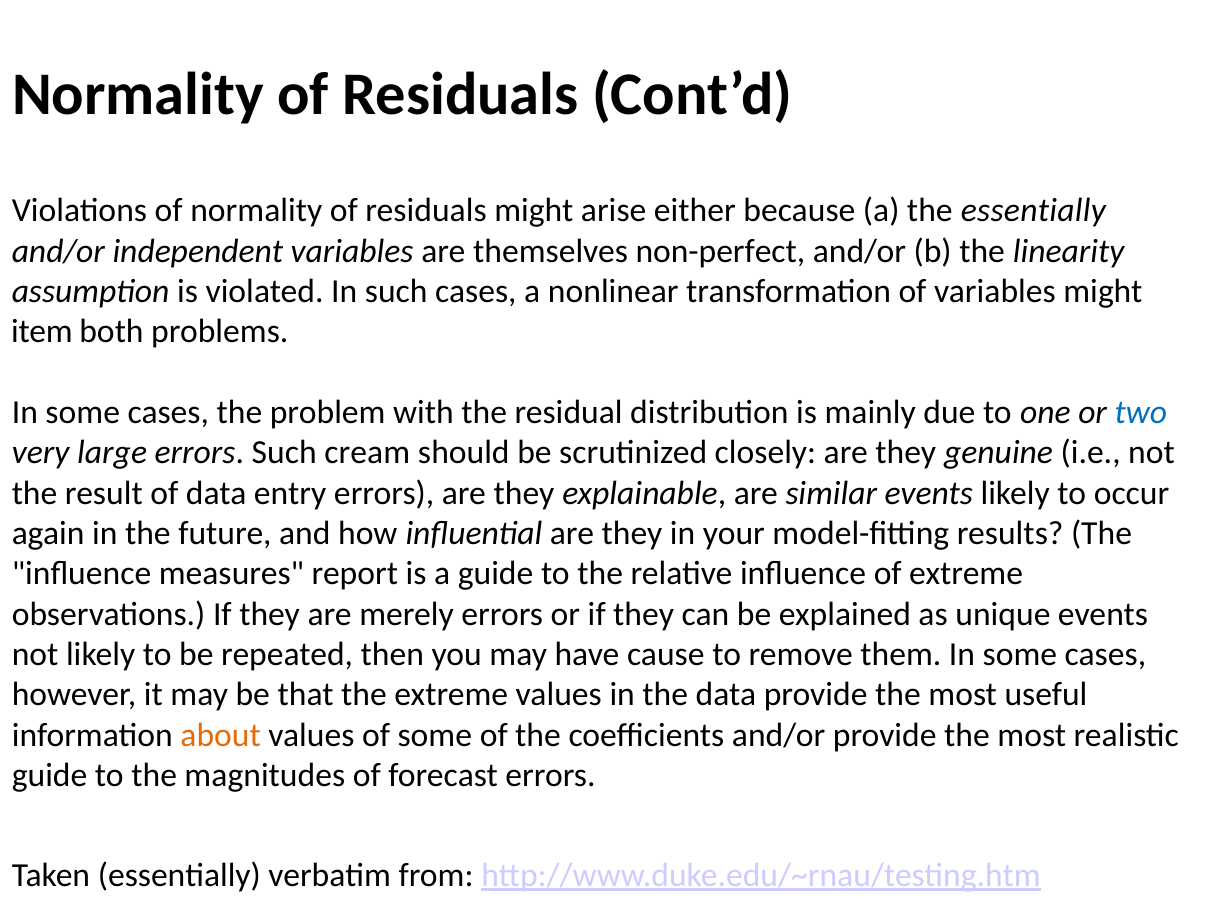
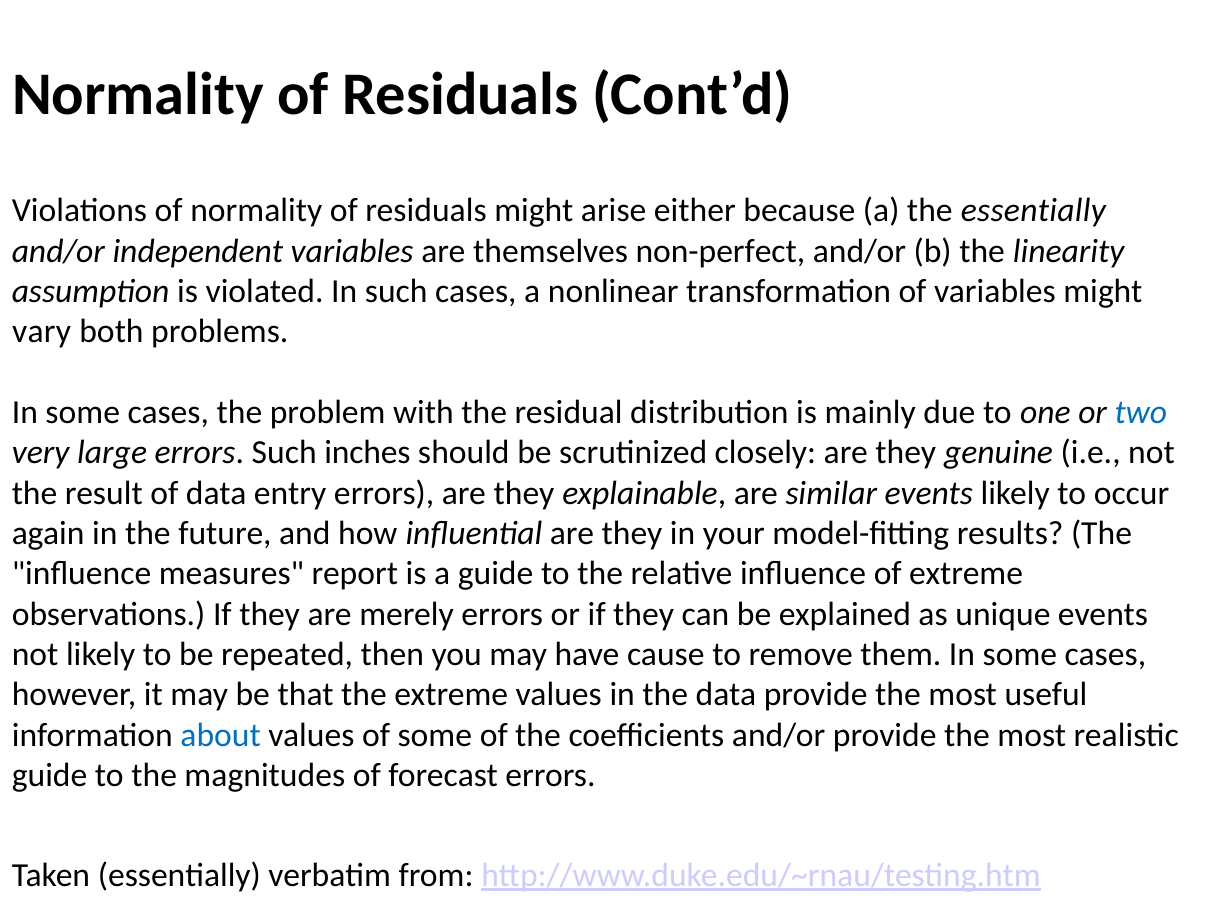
item: item -> vary (42, 332)
cream: cream -> inches (367, 453)
about colour: orange -> blue (221, 735)
